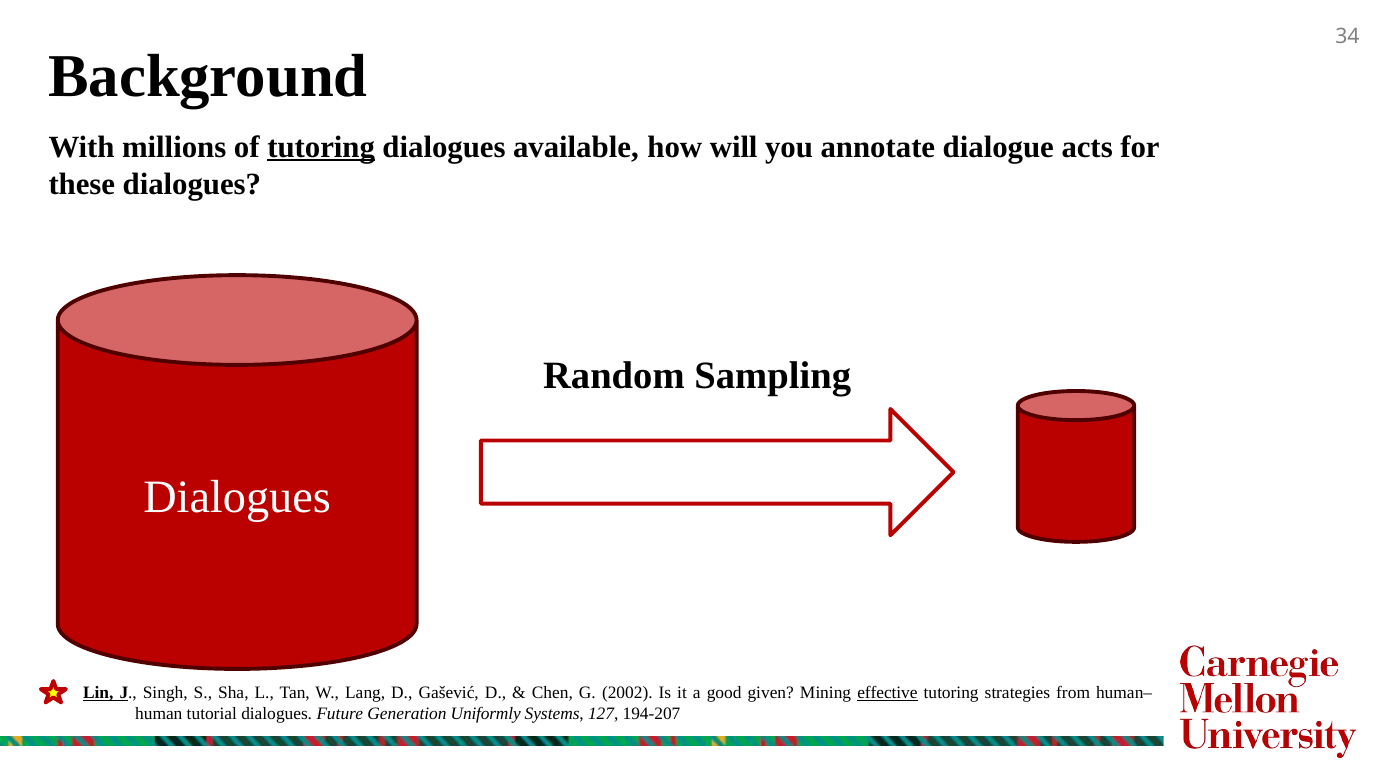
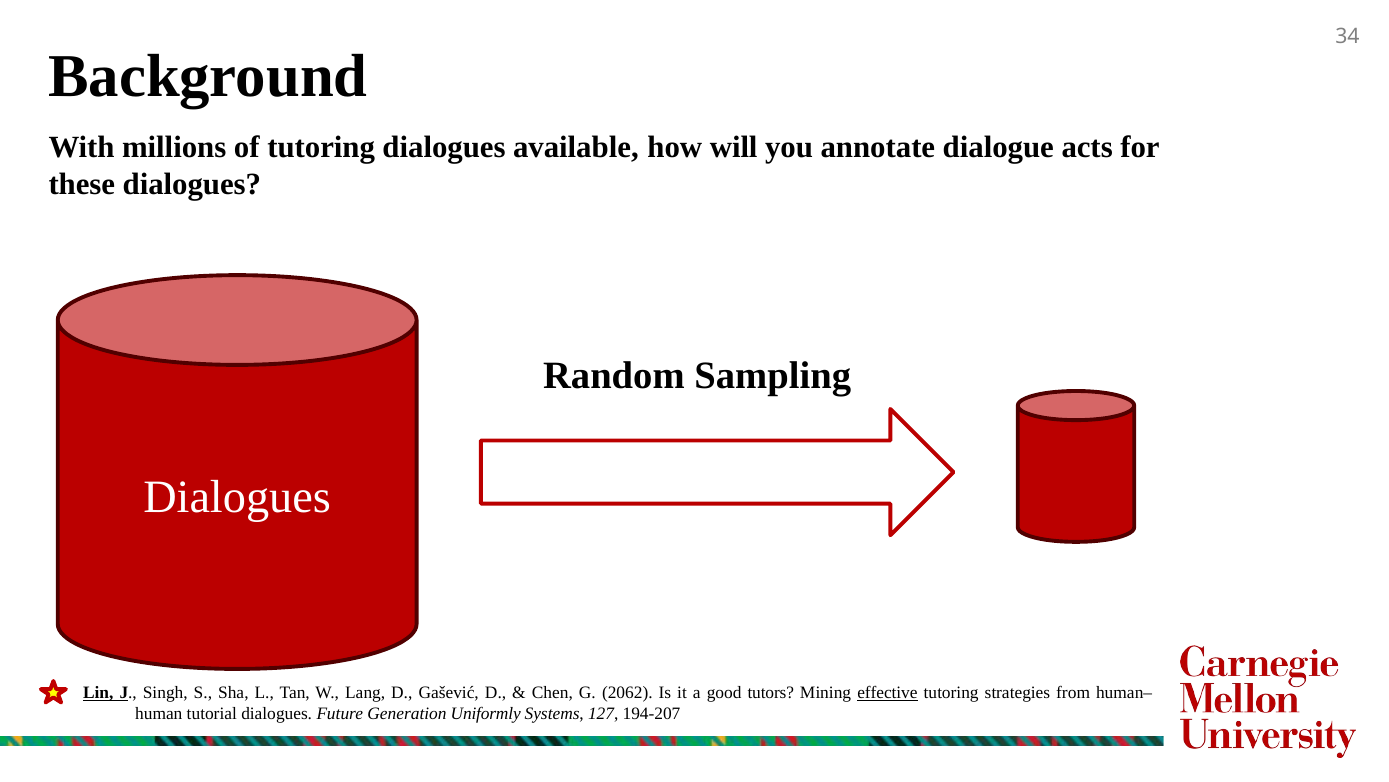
tutoring underline: present -> none (321, 147)
2002: 2002 -> 2062 (627, 692)
given: given -> tutors (771, 692)
